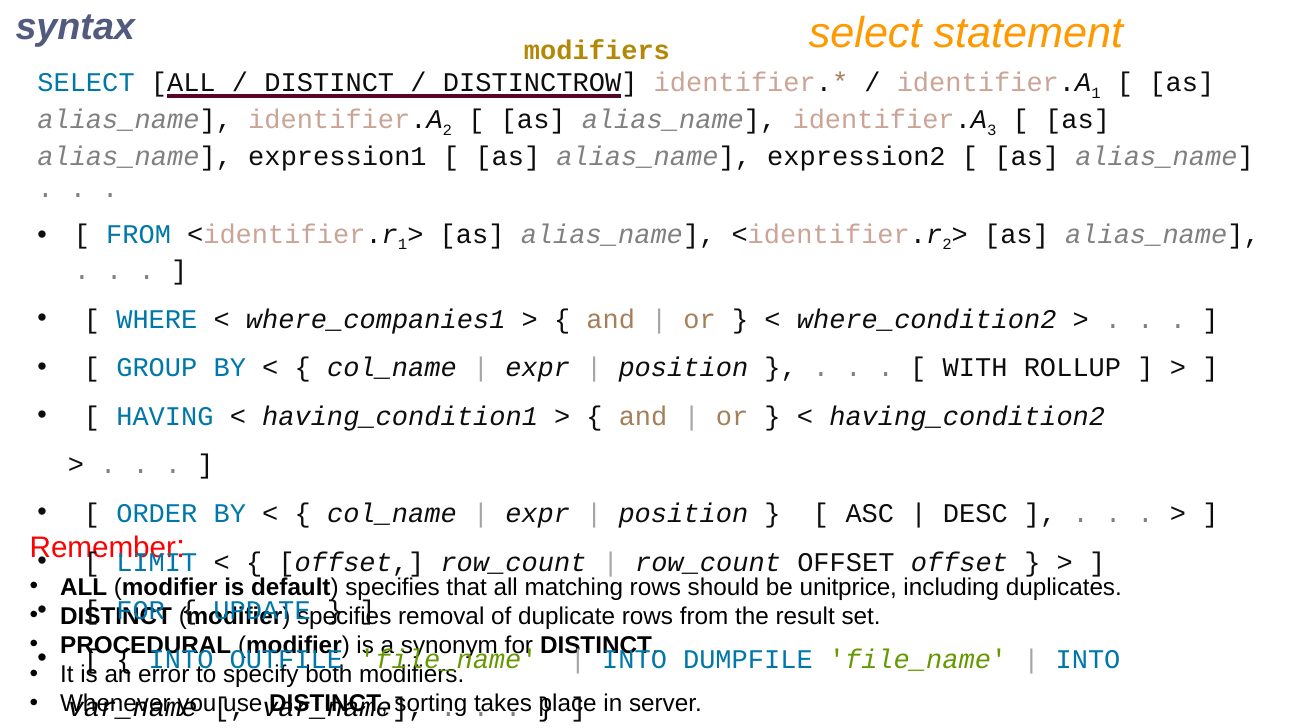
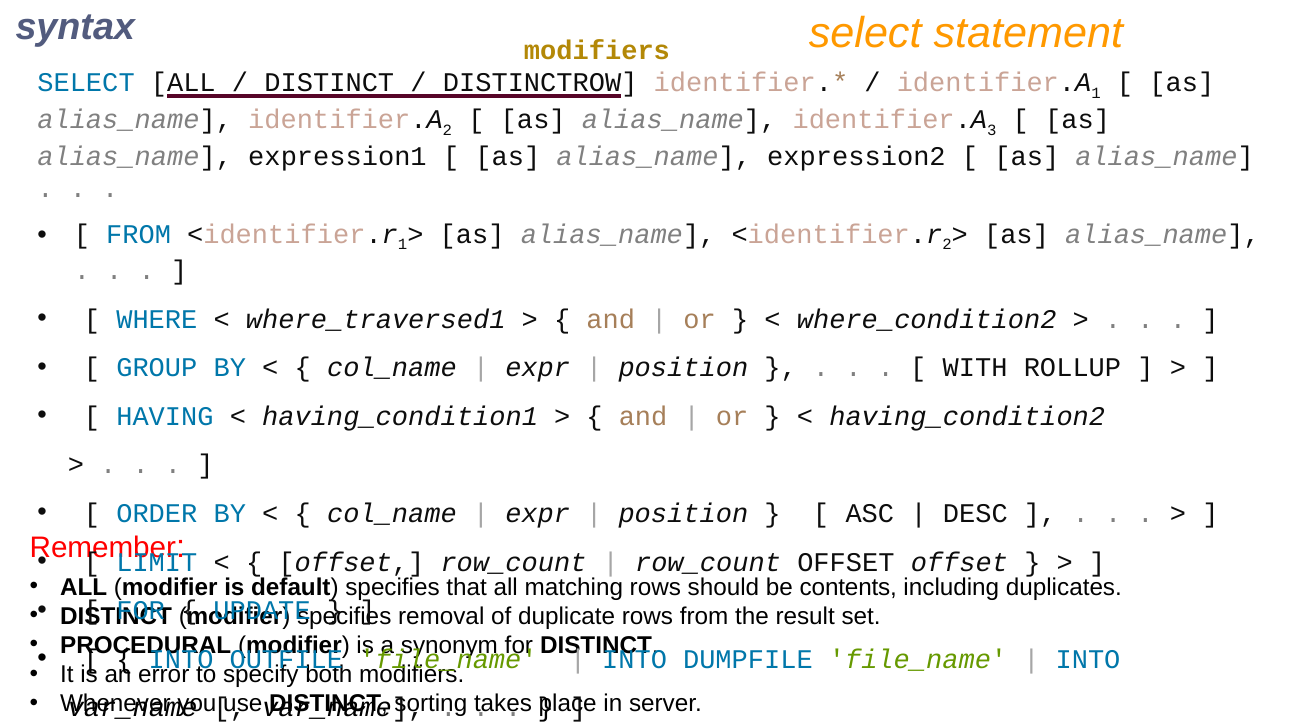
where_companies1: where_companies1 -> where_traversed1 (376, 320)
unitprice: unitprice -> contents (848, 587)
